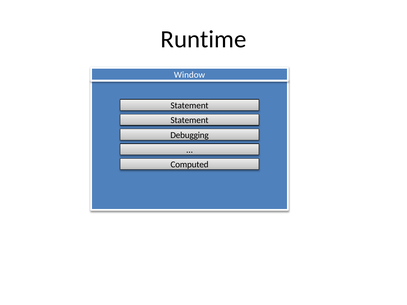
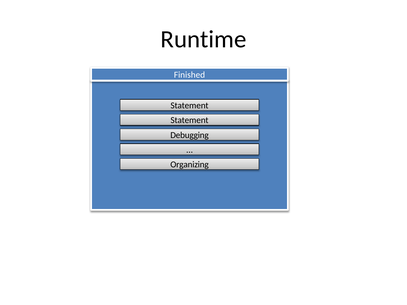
Window: Window -> Finished (189, 75)
Computed: Computed -> Organizing (190, 165)
